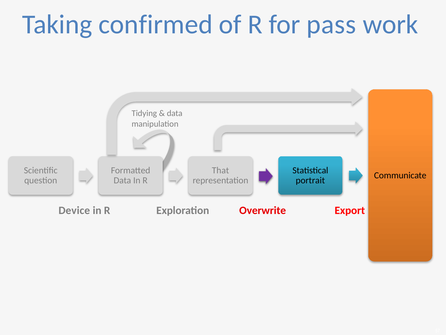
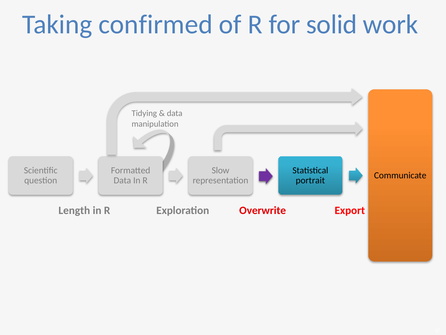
pass: pass -> solid (332, 24)
That: That -> Slow (221, 170)
Device: Device -> Length (74, 210)
